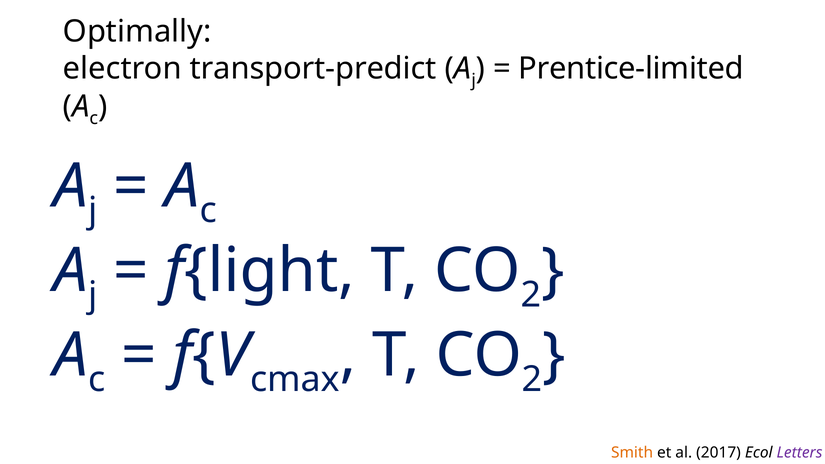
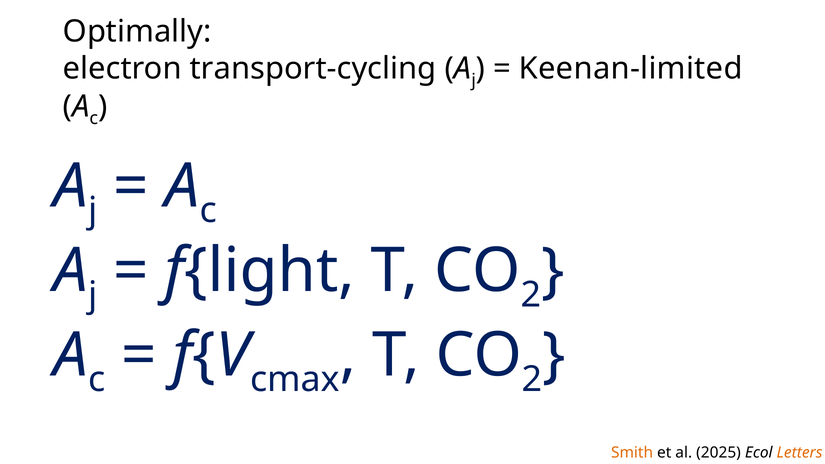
transport-predict: transport-predict -> transport-cycling (313, 68)
Prentice-limited: Prentice-limited -> Keenan-limited (631, 68)
2017: 2017 -> 2025 (719, 453)
Letters colour: purple -> orange (800, 453)
